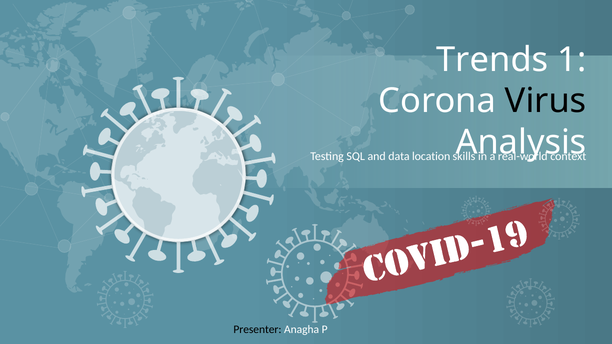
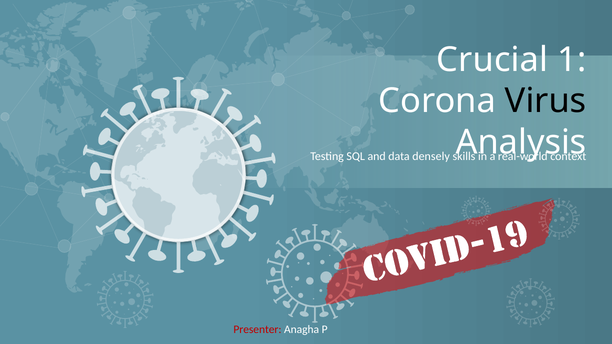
Trends: Trends -> Crucial (492, 60)
location: location -> densely (431, 157)
Presenter colour: black -> red (257, 330)
